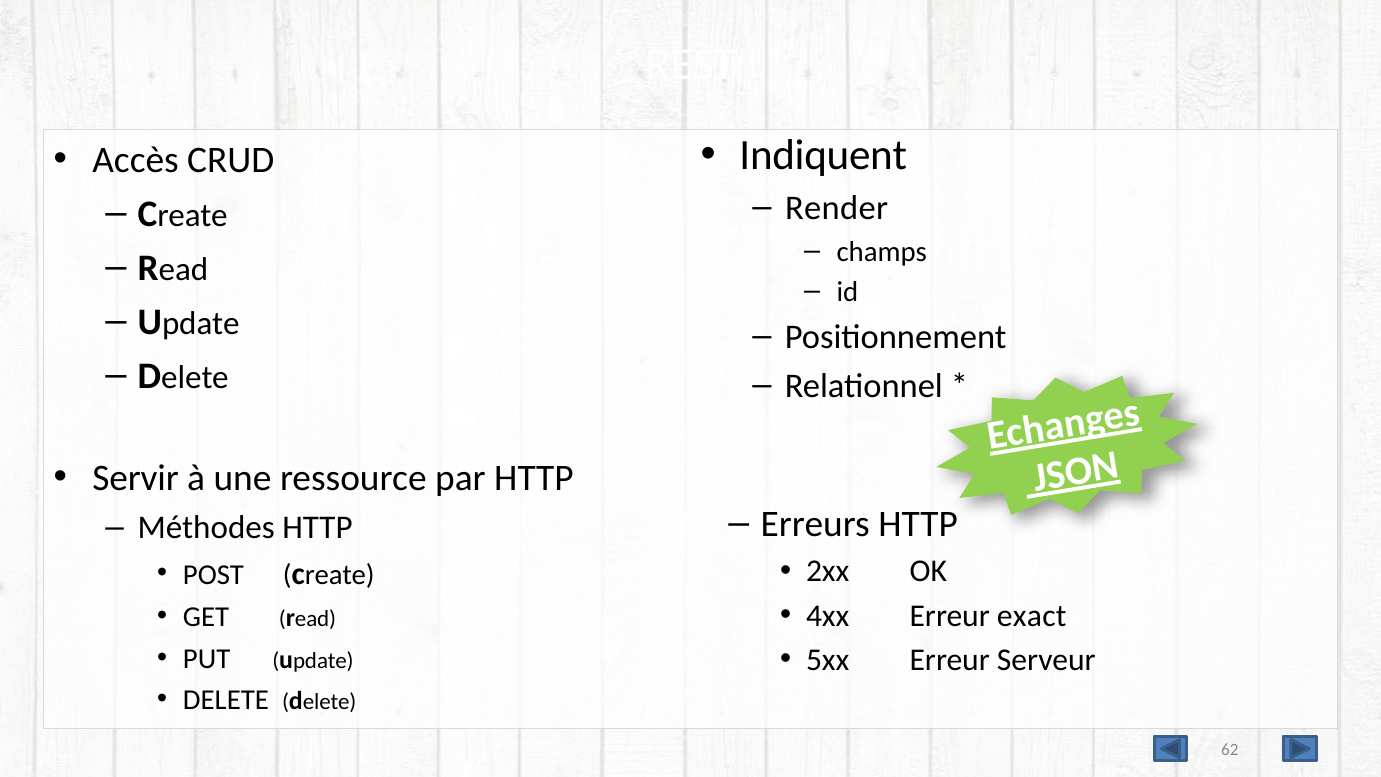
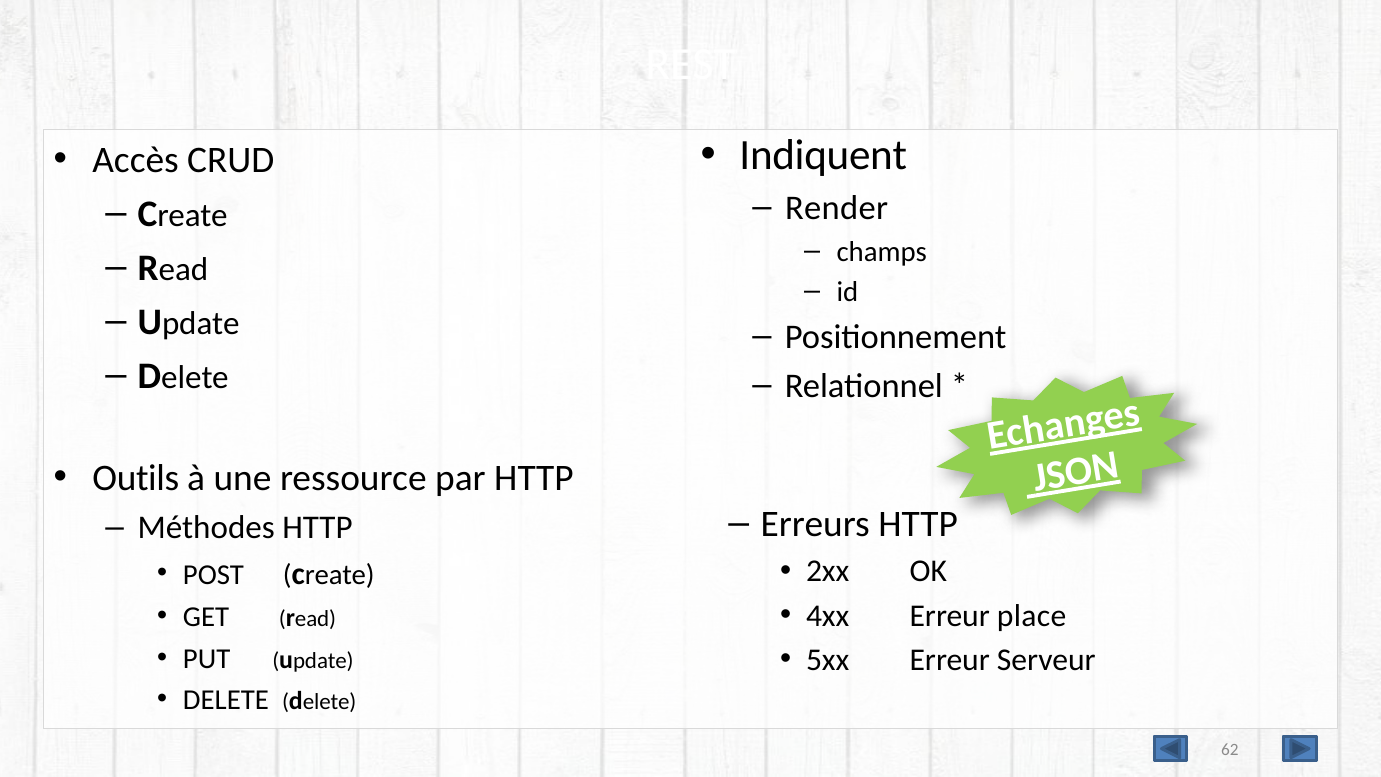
Servir: Servir -> Outils (136, 478)
exact: exact -> place (1032, 616)
